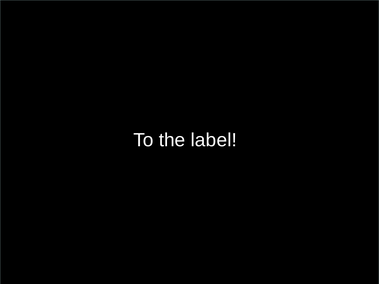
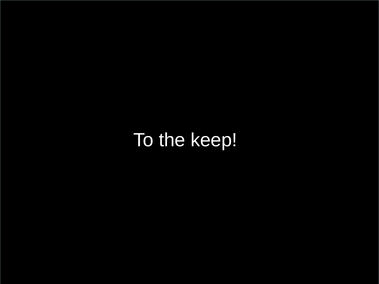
label: label -> keep (214, 140)
